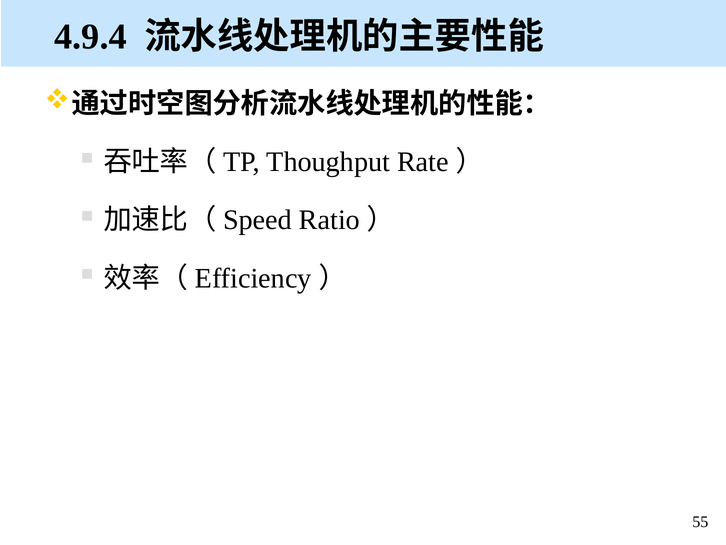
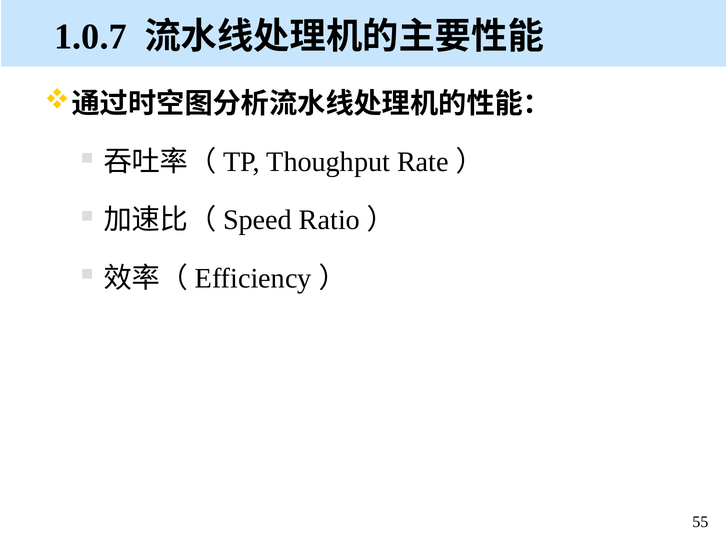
4.9.4: 4.9.4 -> 1.0.7 (90, 37)
